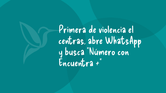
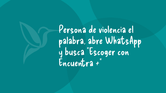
Primera: Primera -> Persona (72, 30)
centras: centras -> palabra (72, 41)
Número: Número -> Escoger (101, 52)
